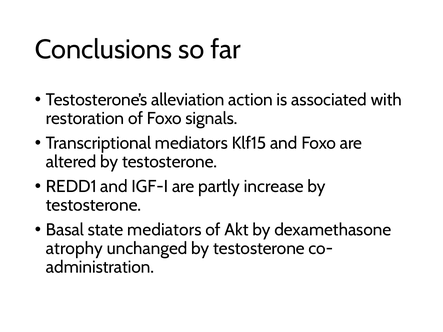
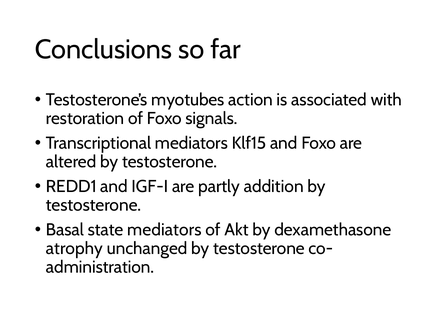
alleviation: alleviation -> myotubes (188, 100)
increase: increase -> addition (274, 187)
